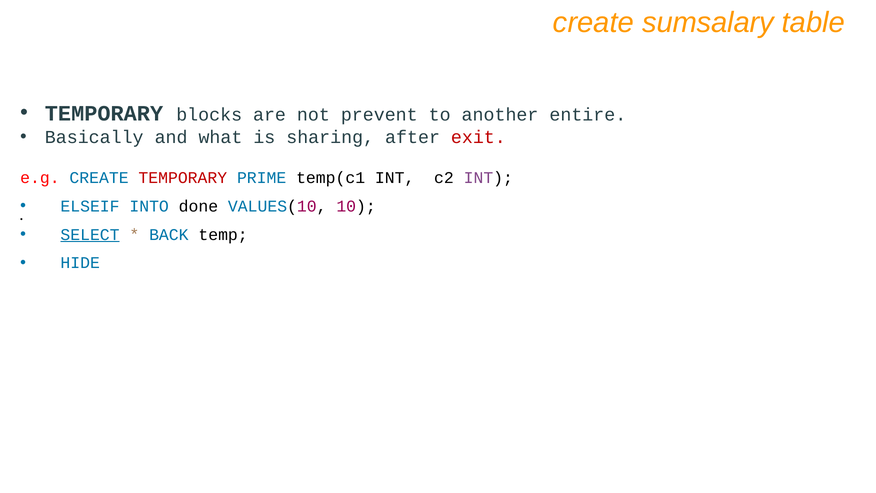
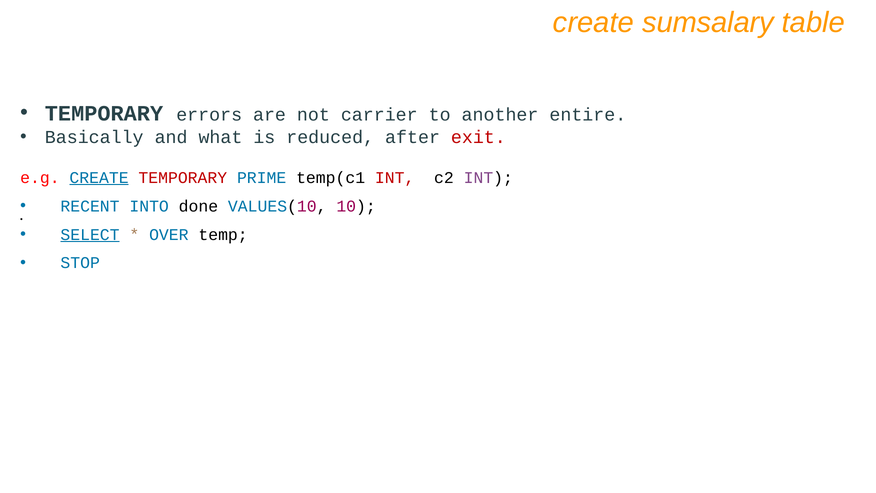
blocks: blocks -> errors (209, 115)
prevent: prevent -> carrier (379, 115)
sharing: sharing -> reduced (330, 137)
CREATE underline: none -> present (99, 178)
INT colour: black -> red (395, 178)
ELSEIF: ELSEIF -> RECENT (90, 206)
BACK: BACK -> OVER (169, 234)
HIDE: HIDE -> STOP (80, 263)
